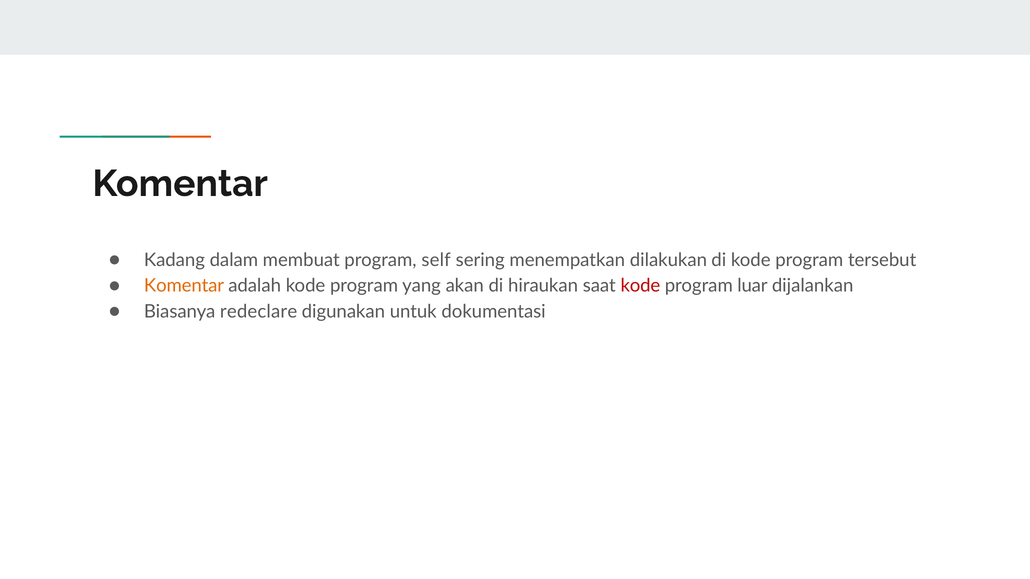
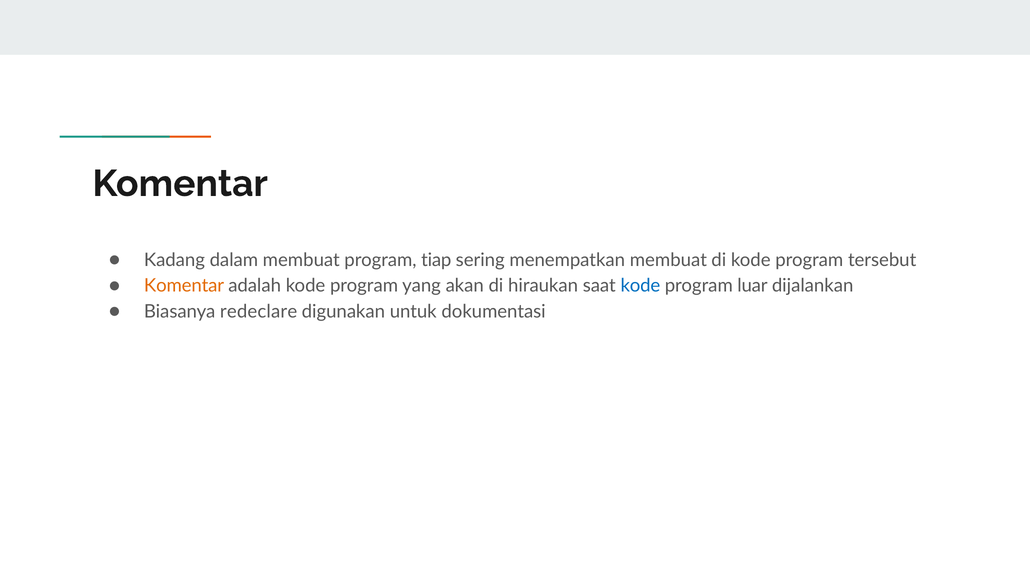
self: self -> tiap (436, 260)
menempatkan dilakukan: dilakukan -> membuat (668, 260)
kode colour: red -> blue (640, 286)
